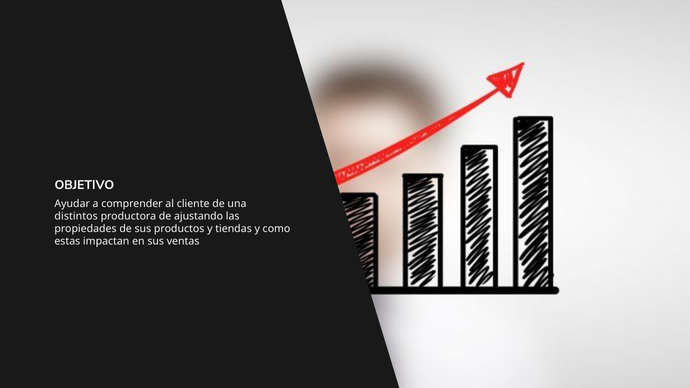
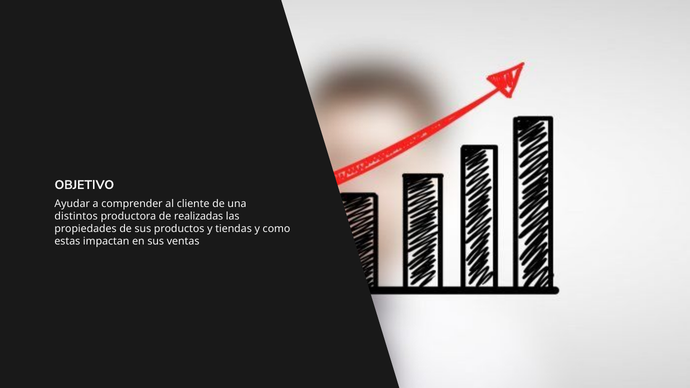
ajustando: ajustando -> realizadas (199, 216)
